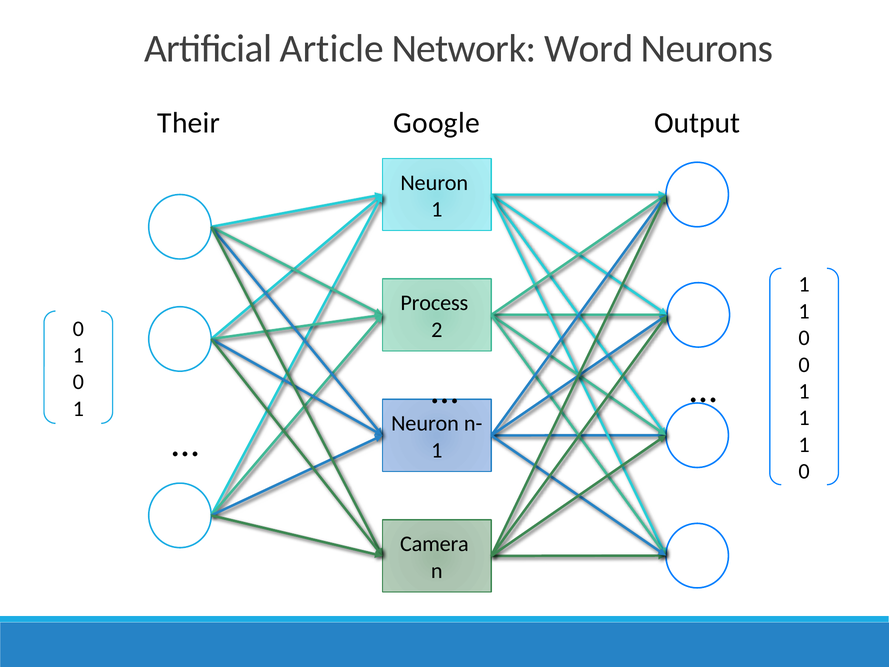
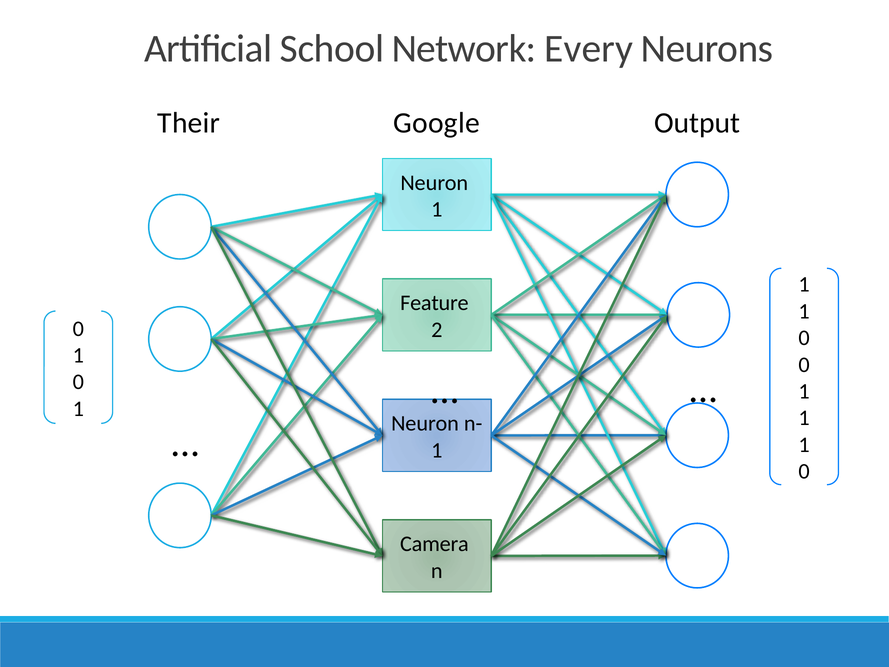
Article: Article -> School (332, 49)
Word: Word -> Every (589, 49)
Process: Process -> Feature (434, 303)
